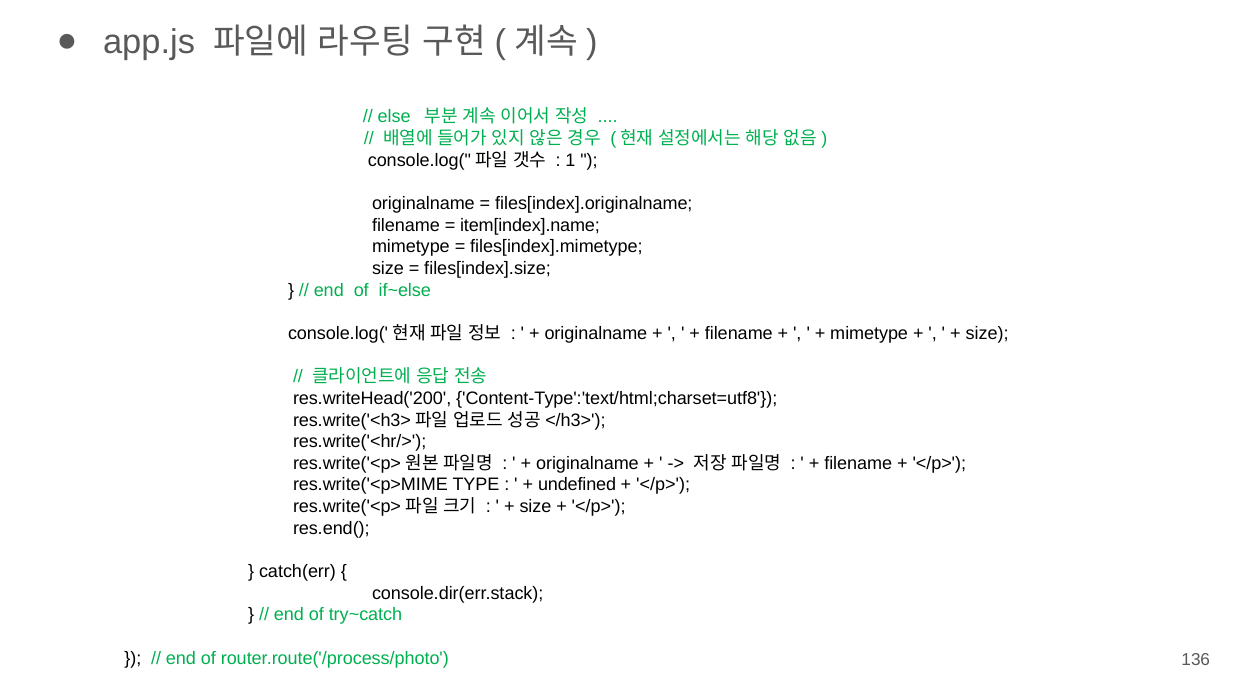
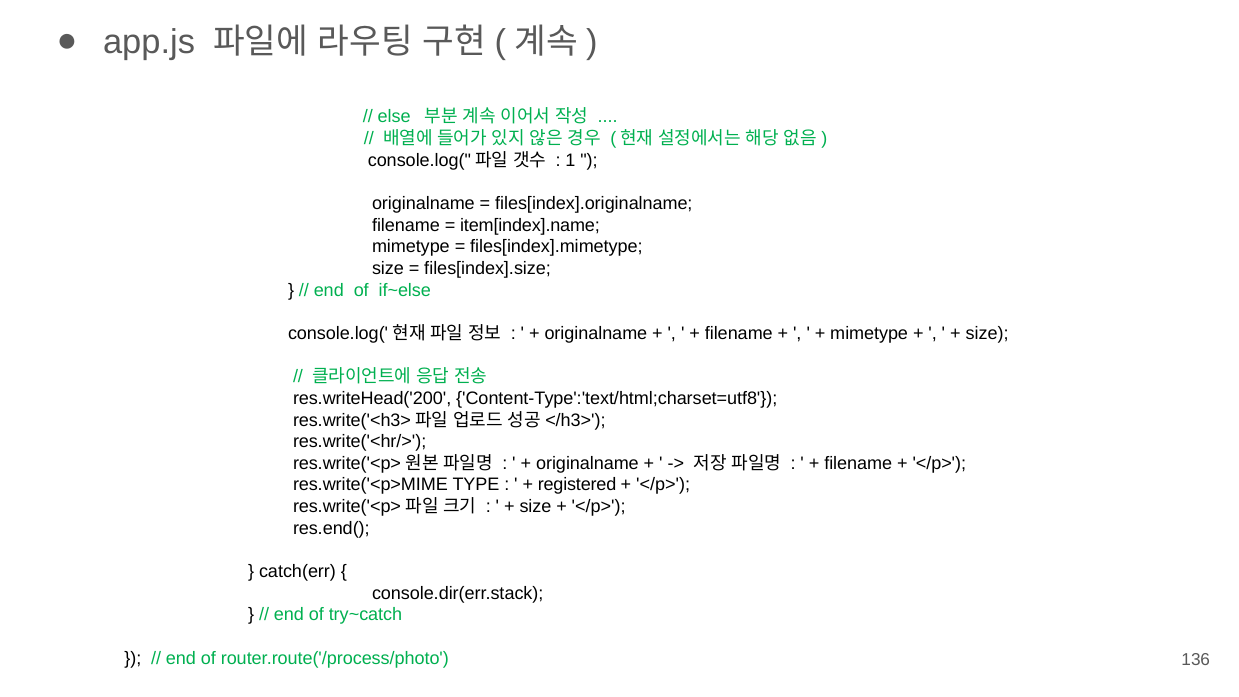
undefined: undefined -> registered (577, 485)
